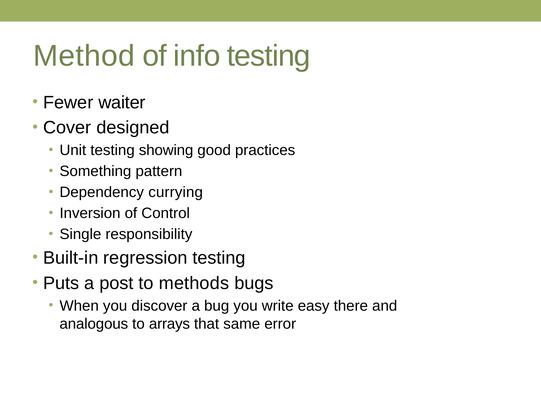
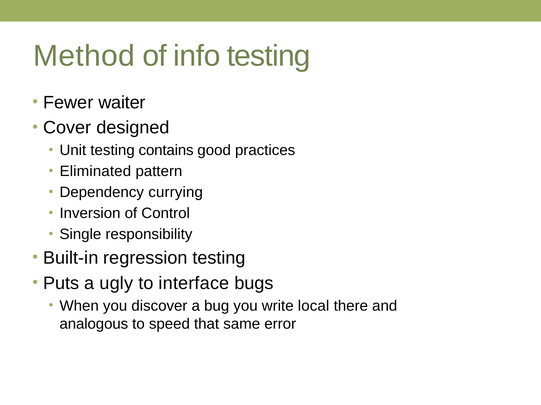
showing: showing -> contains (166, 151)
Something: Something -> Eliminated (95, 172)
post: post -> ugly (116, 284)
methods: methods -> interface (194, 284)
easy: easy -> local (314, 306)
arrays: arrays -> speed (169, 324)
